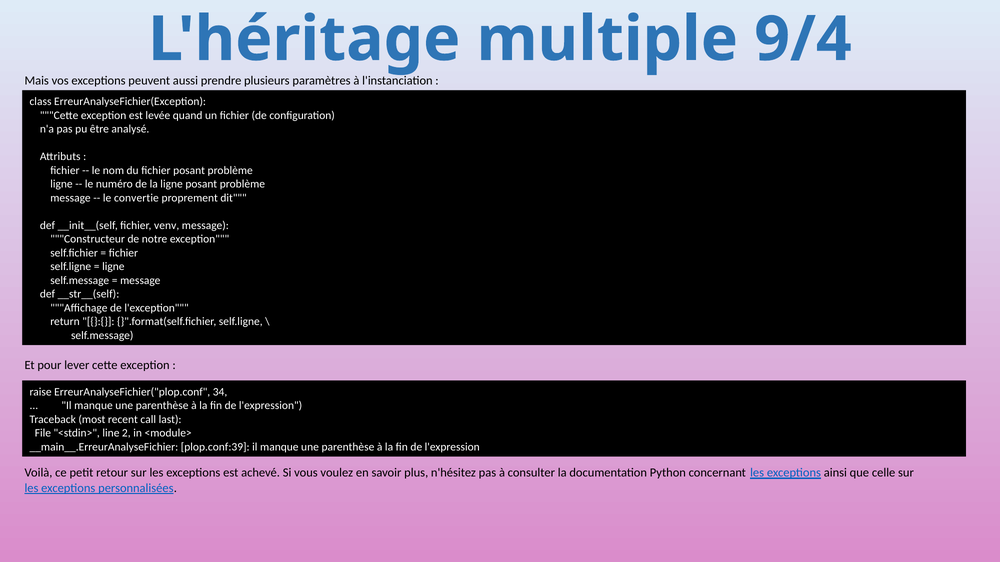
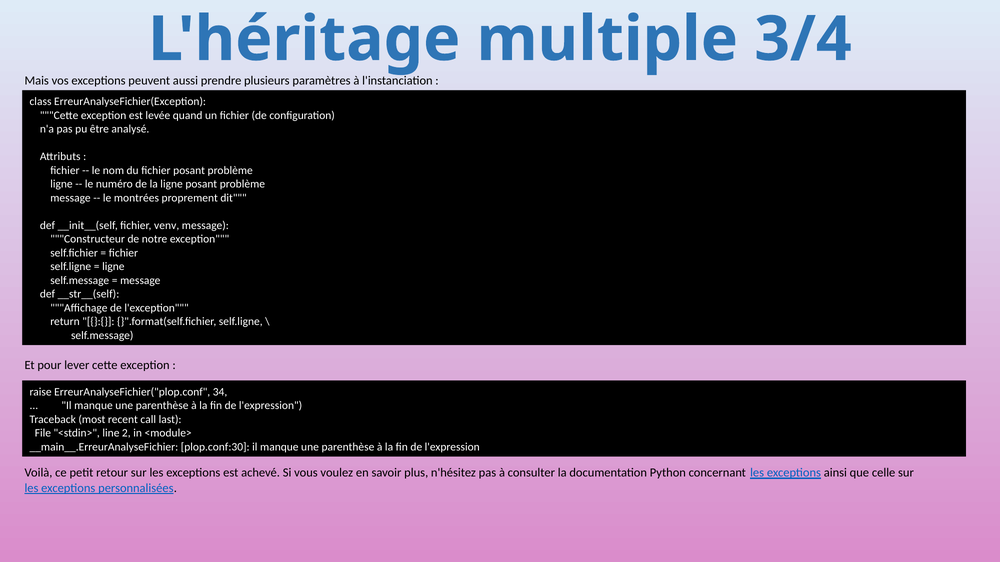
9/4: 9/4 -> 3/4 (803, 39)
convertie: convertie -> montrées (136, 198)
plop.conf:39: plop.conf:39 -> plop.conf:30 (215, 447)
